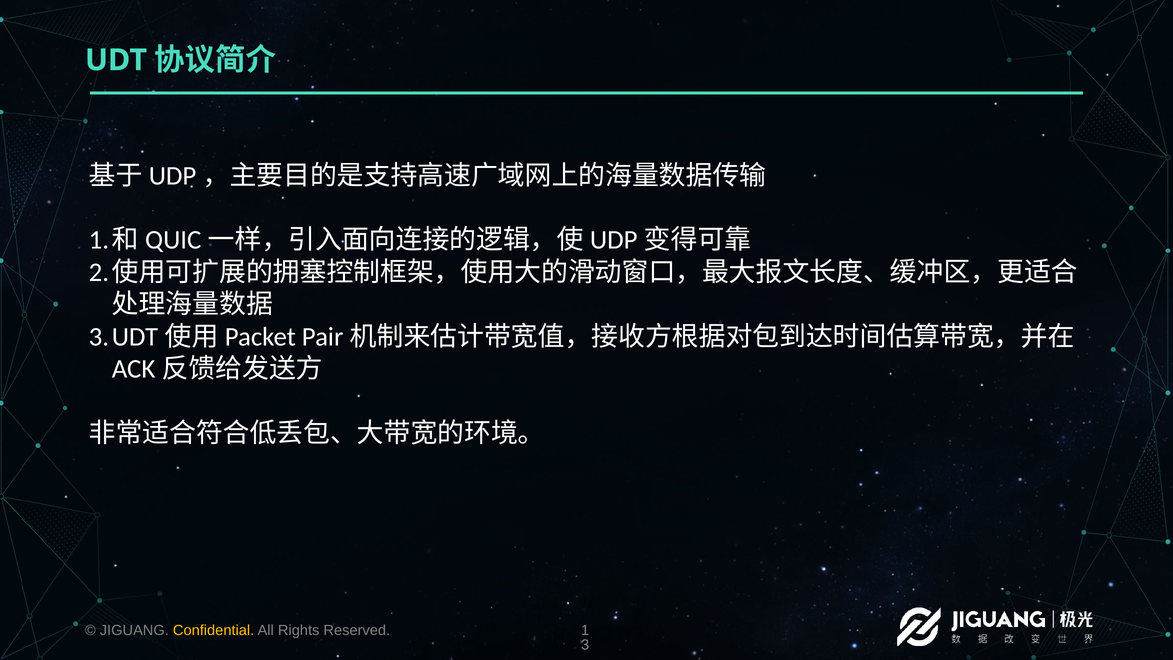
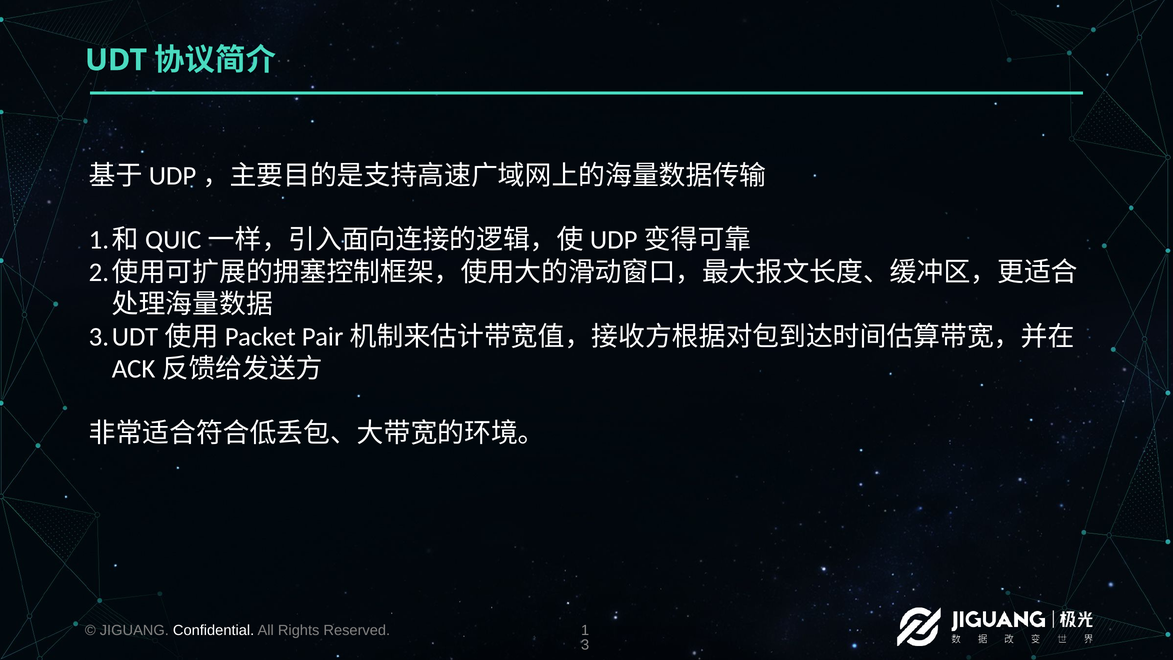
Confidential colour: yellow -> white (214, 630)
